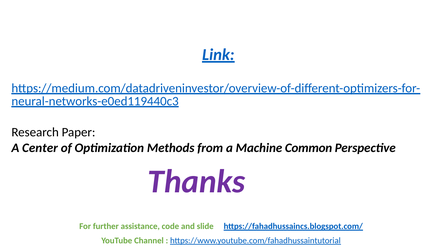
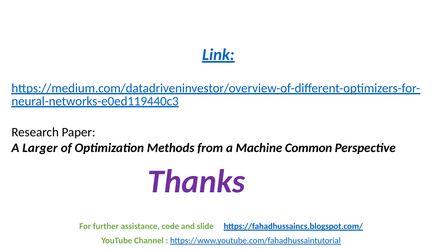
Center: Center -> Larger (40, 148)
